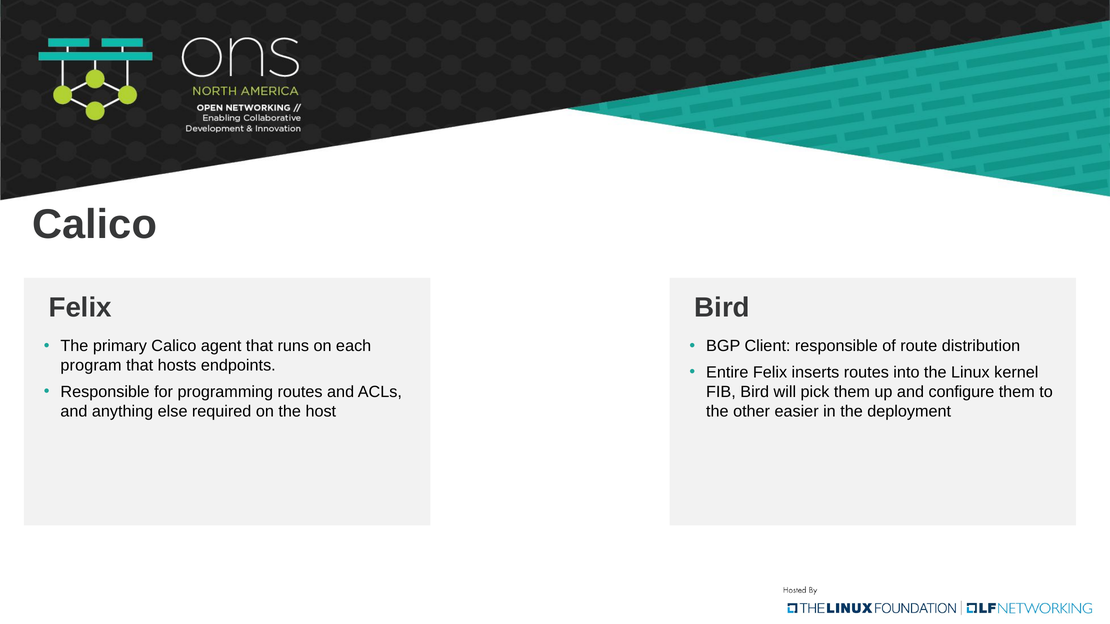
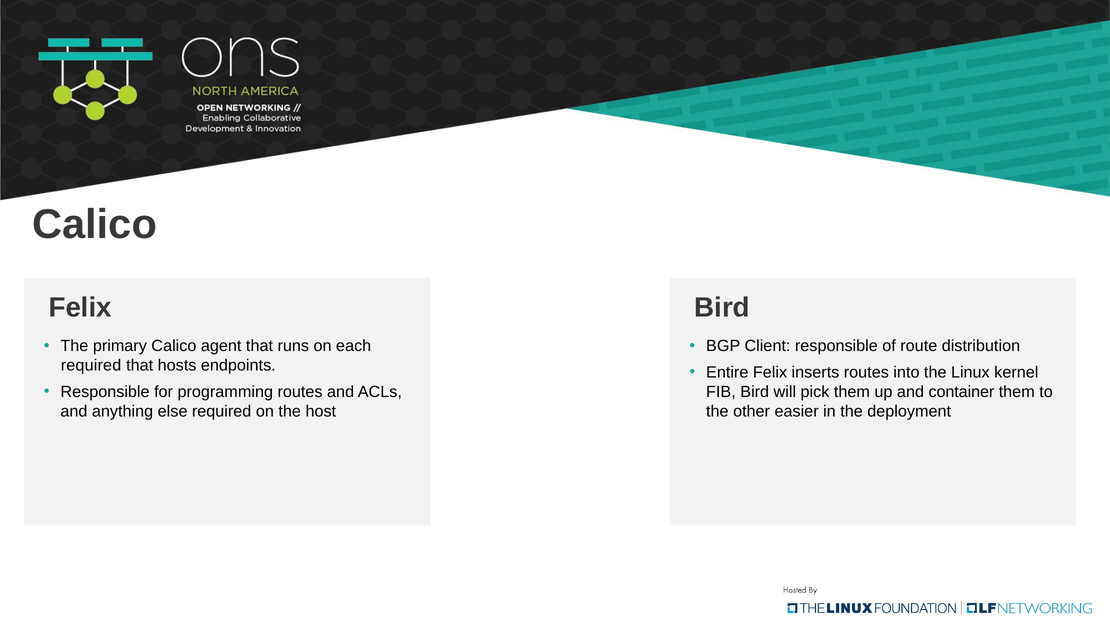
program: program -> required (91, 366)
configure: configure -> container (961, 392)
